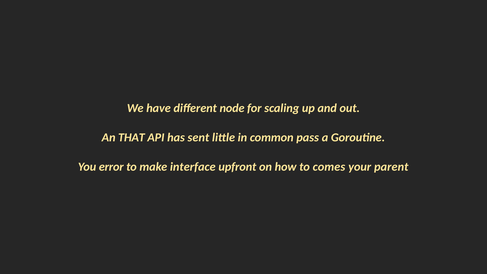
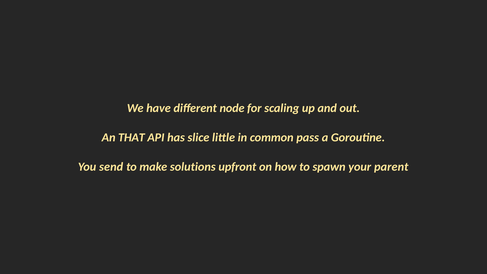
sent: sent -> slice (198, 137)
error: error -> send (111, 167)
interface: interface -> solutions (193, 167)
comes: comes -> spawn (329, 167)
